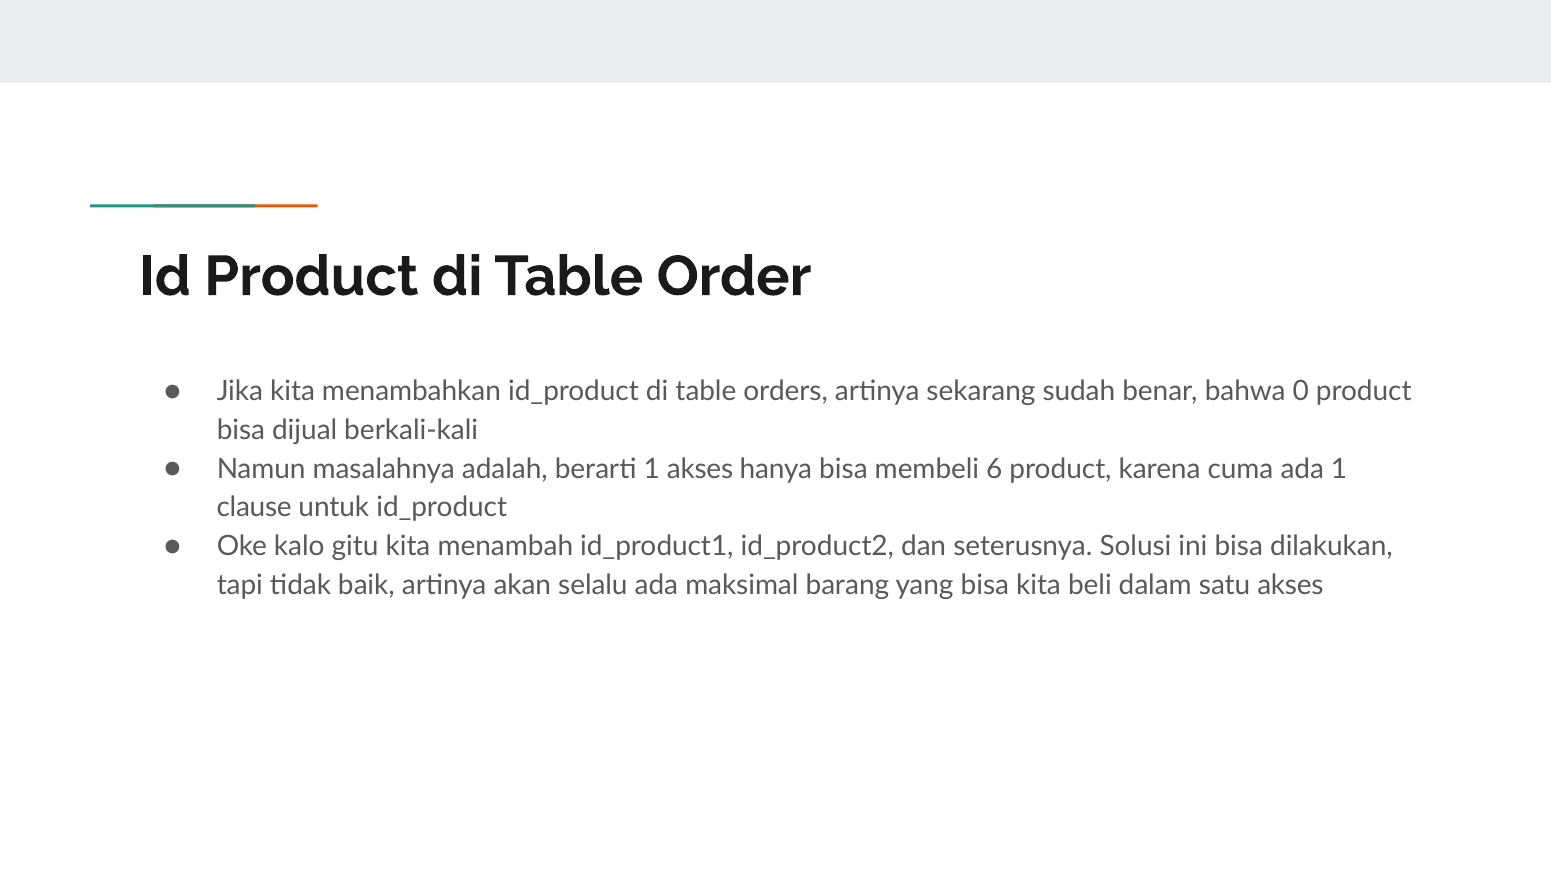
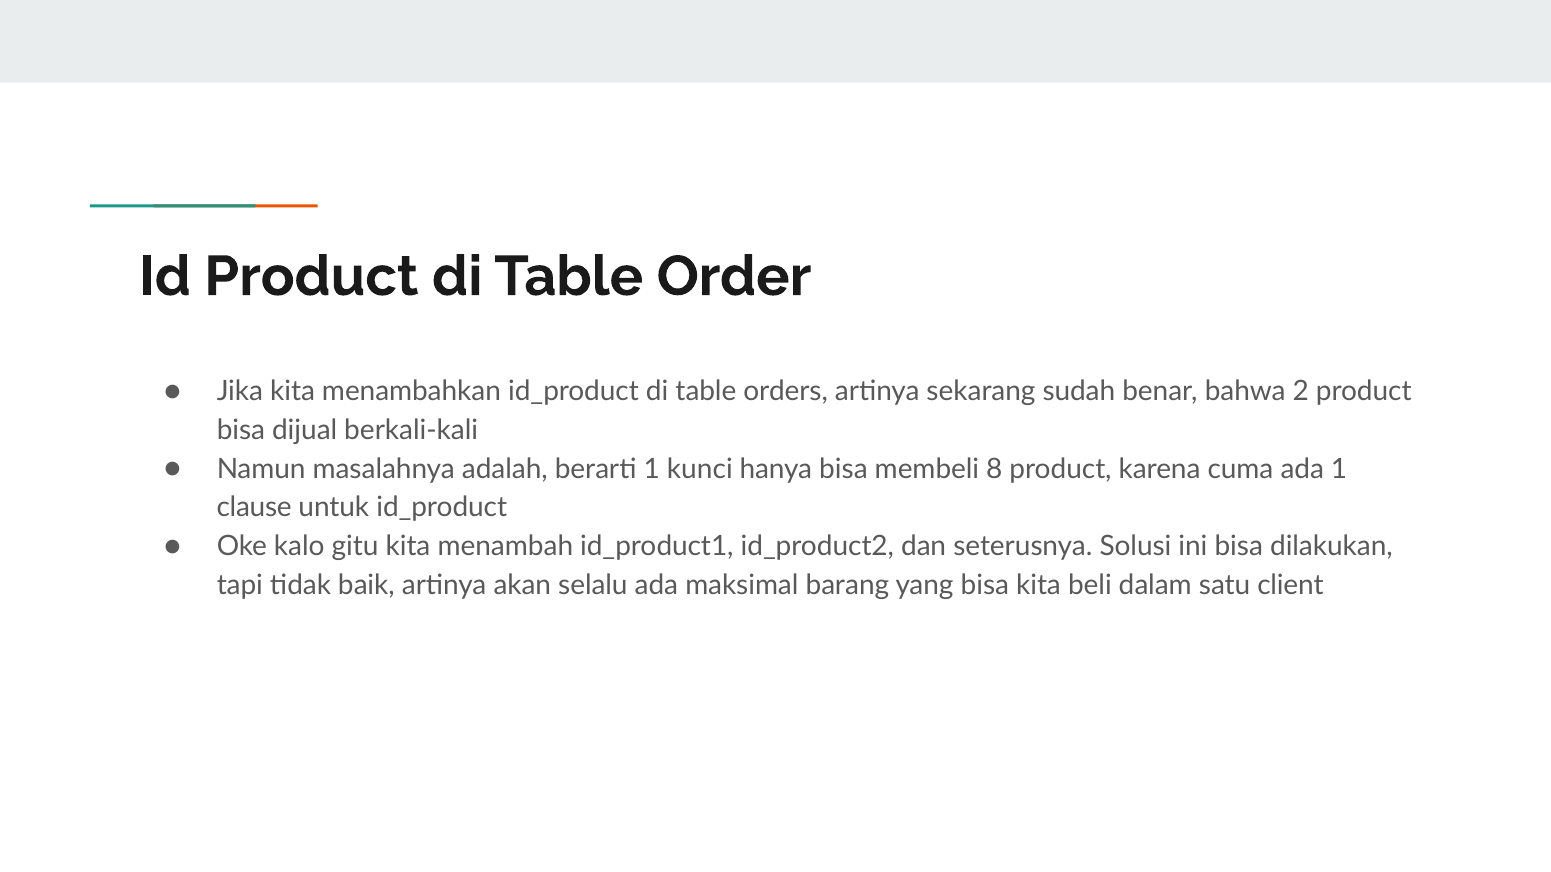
0: 0 -> 2 (1301, 392)
1 akses: akses -> kunci (700, 469)
6: 6 -> 8 (994, 469)
satu akses: akses -> client (1290, 585)
